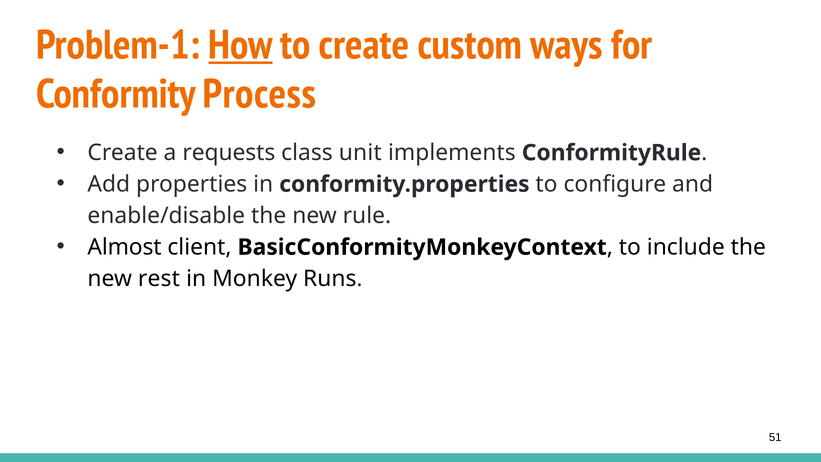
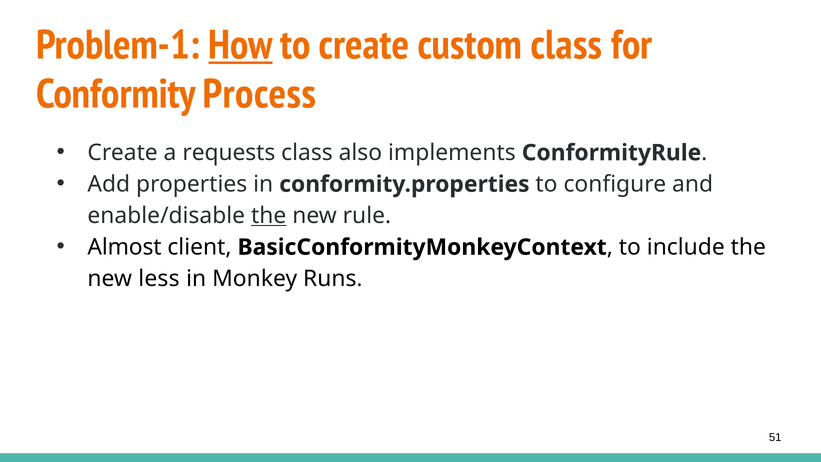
custom ways: ways -> class (566, 45)
unit: unit -> also (360, 153)
the underline: none -> present (269, 216)
rest: rest -> less (159, 279)
